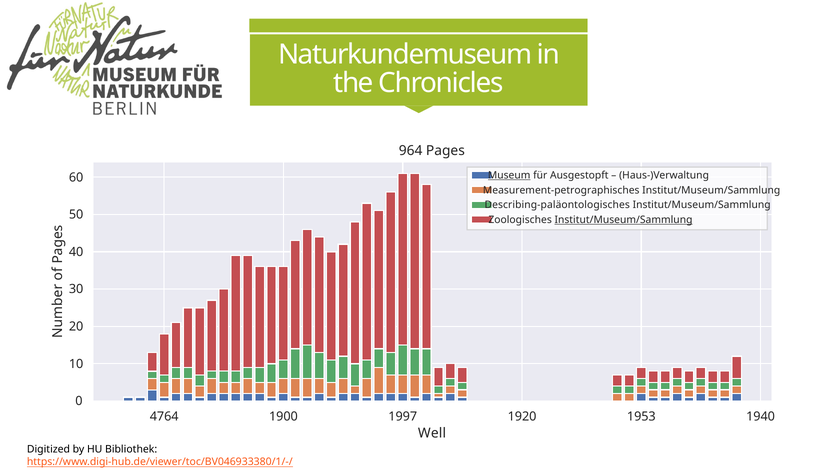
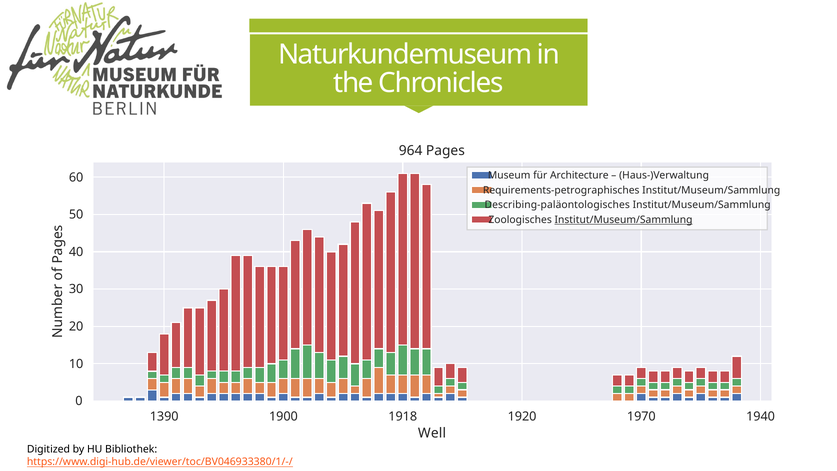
Museum underline: present -> none (509, 175)
Ausgestopft: Ausgestopft -> Architecture (579, 175)
Measurement-petrographisches: Measurement-petrographisches -> Requirements-petrographisches (561, 190)
4764: 4764 -> 1390 (164, 416)
1997: 1997 -> 1918 (403, 416)
1953: 1953 -> 1970 (641, 416)
